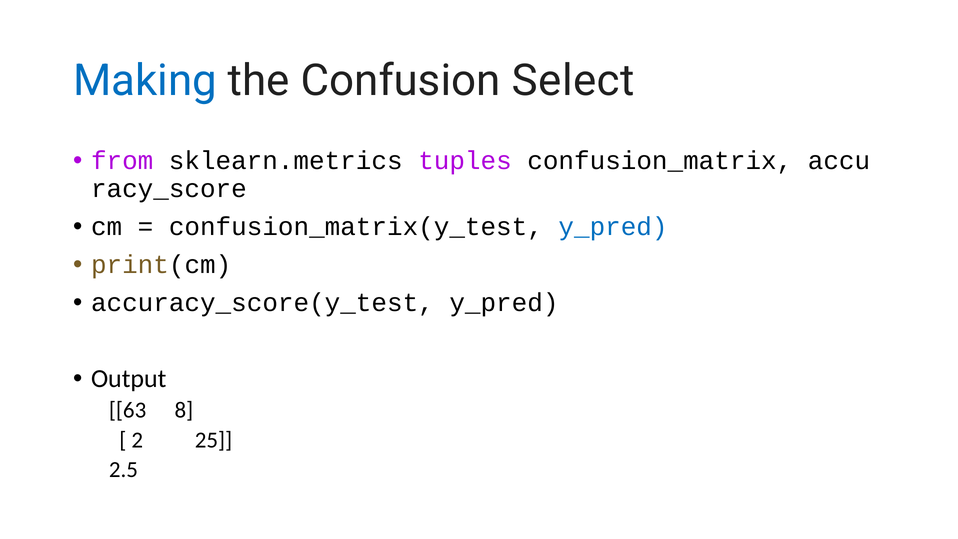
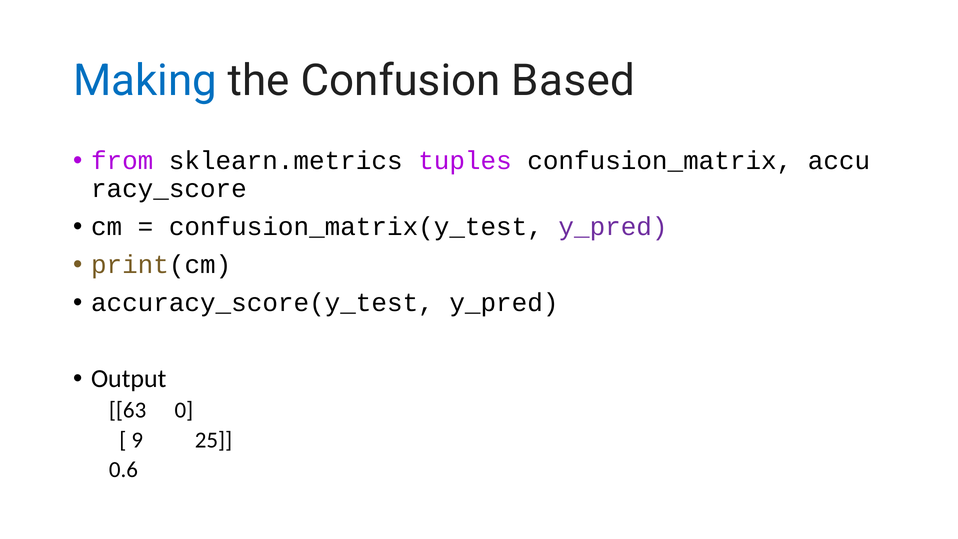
Select: Select -> Based (573, 81)
y_pred colour: blue -> purple (613, 227)
8: 8 -> 0 (184, 410)
2: 2 -> 9 (137, 440)
2.5: 2.5 -> 0.6 (123, 470)
